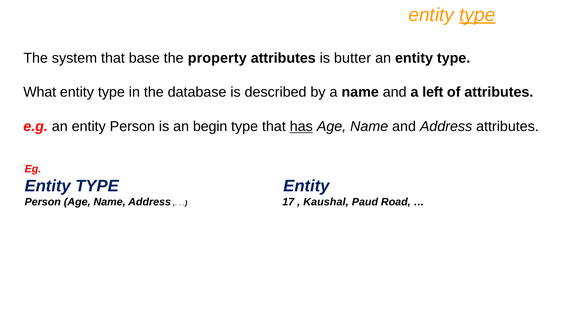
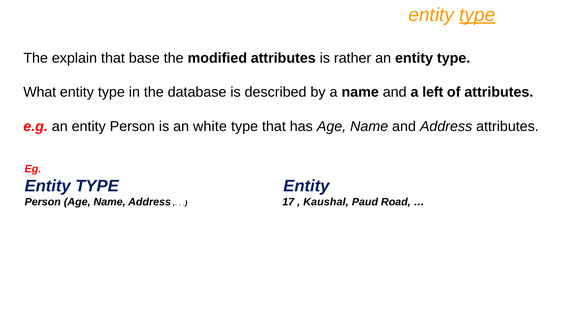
system: system -> explain (74, 58)
property: property -> modified (217, 58)
butter: butter -> rather (353, 58)
begin: begin -> white (210, 127)
has underline: present -> none (301, 127)
